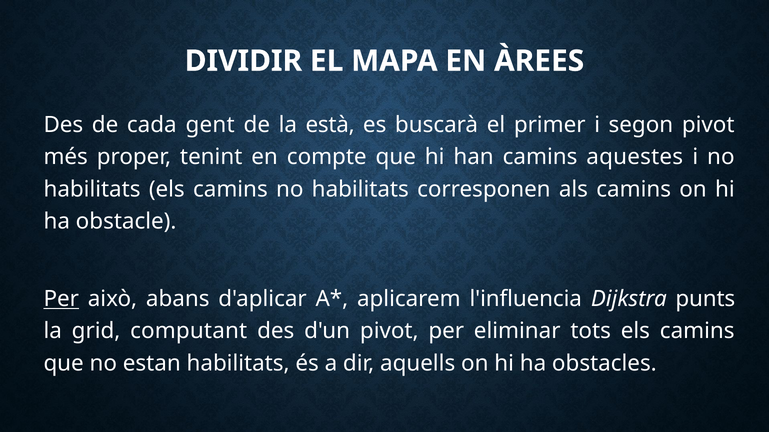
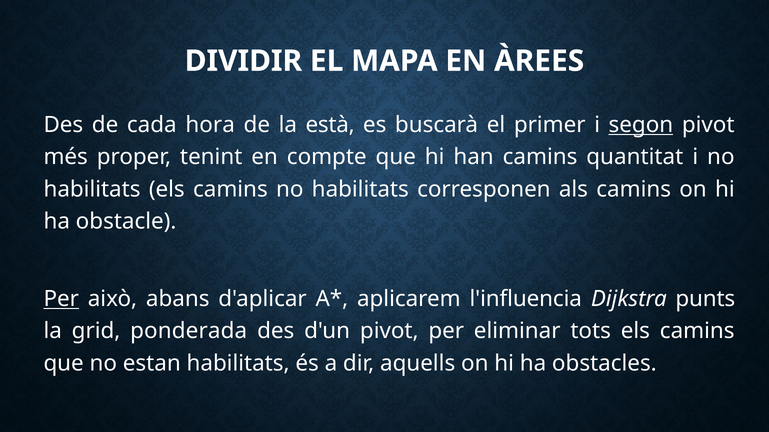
gent: gent -> hora (210, 125)
segon underline: none -> present (641, 125)
aquestes: aquestes -> quantitat (635, 157)
computant: computant -> ponderada (189, 331)
